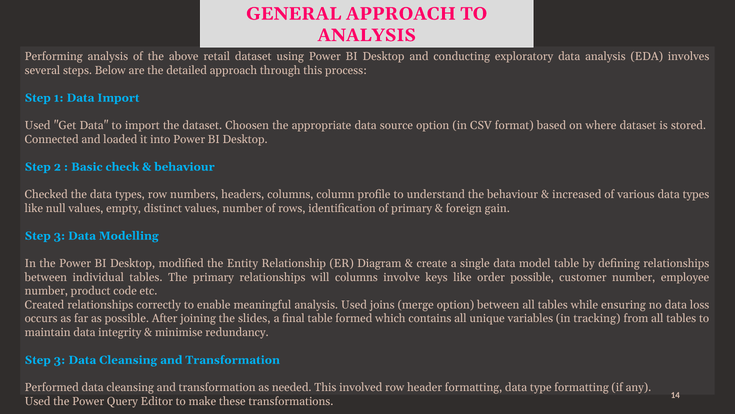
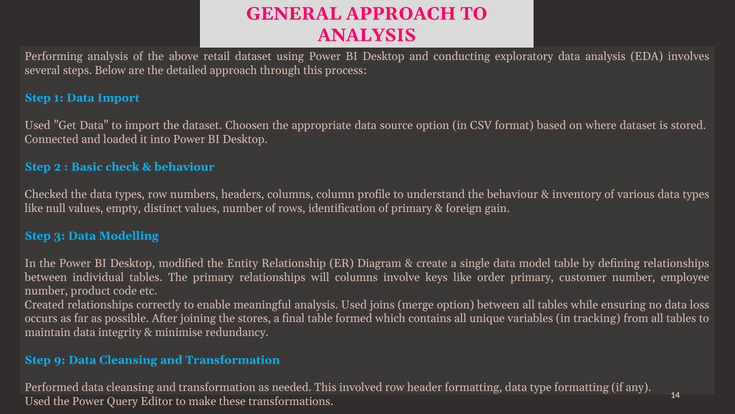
increased: increased -> inventory (577, 194)
order possible: possible -> primary (532, 277)
slides: slides -> stores (254, 318)
3: 3 -> 9 (60, 360)
